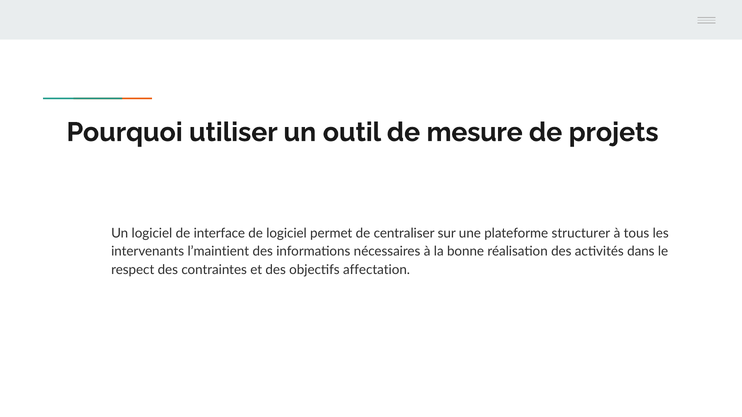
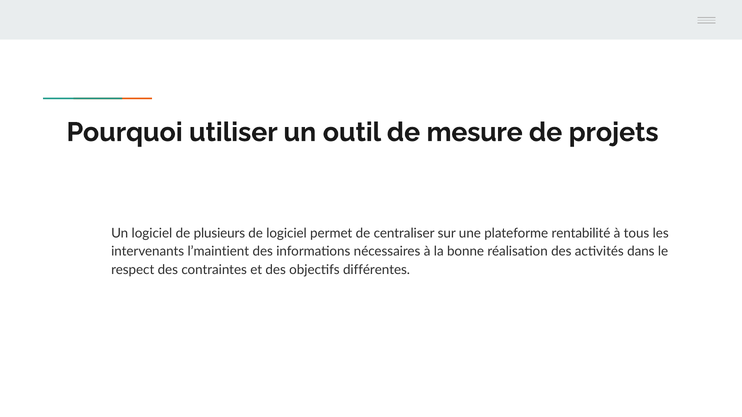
interface: interface -> plusieurs (219, 233)
structurer: structurer -> rentabilité (581, 233)
affectation: affectation -> différentes (377, 270)
